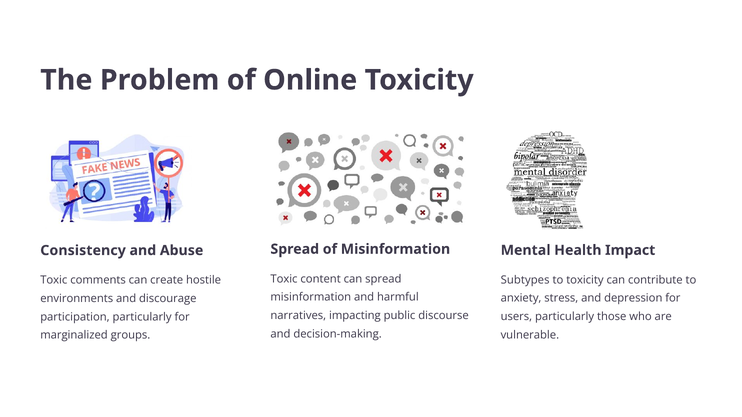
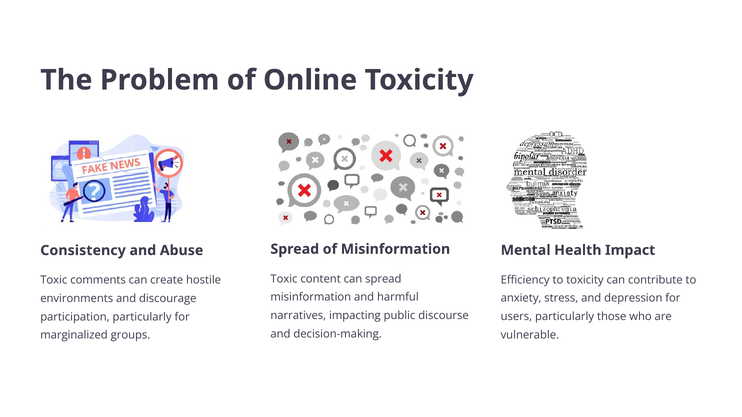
Subtypes: Subtypes -> Efficiency (525, 280)
